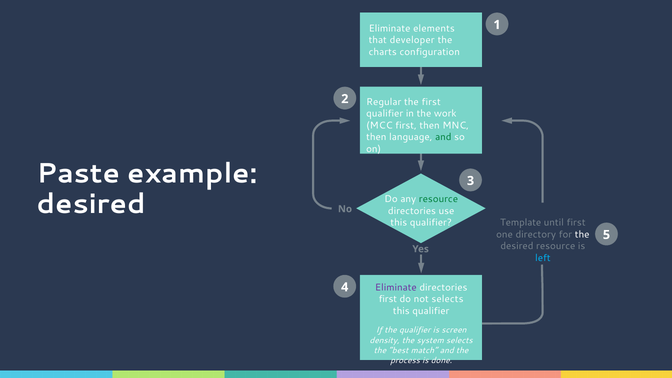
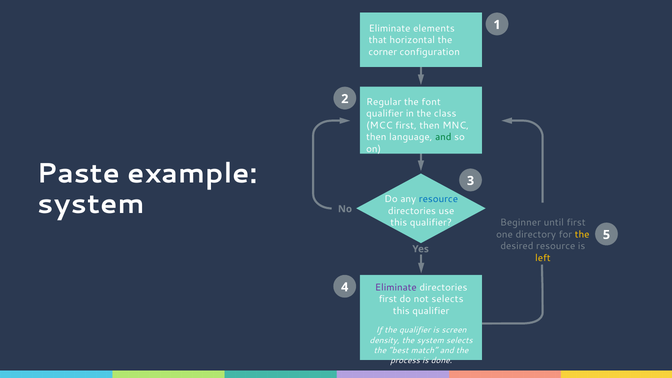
developer: developer -> horizontal (412, 40)
charts: charts -> corner (383, 52)
the first: first -> font (431, 102)
work: work -> class (445, 114)
desired: desired -> system (91, 204)
resource colour: green -> blue (438, 199)
Template: Template -> Beginner (521, 223)
the colour: white -> yellow (582, 234)
left colour: light blue -> yellow (543, 258)
